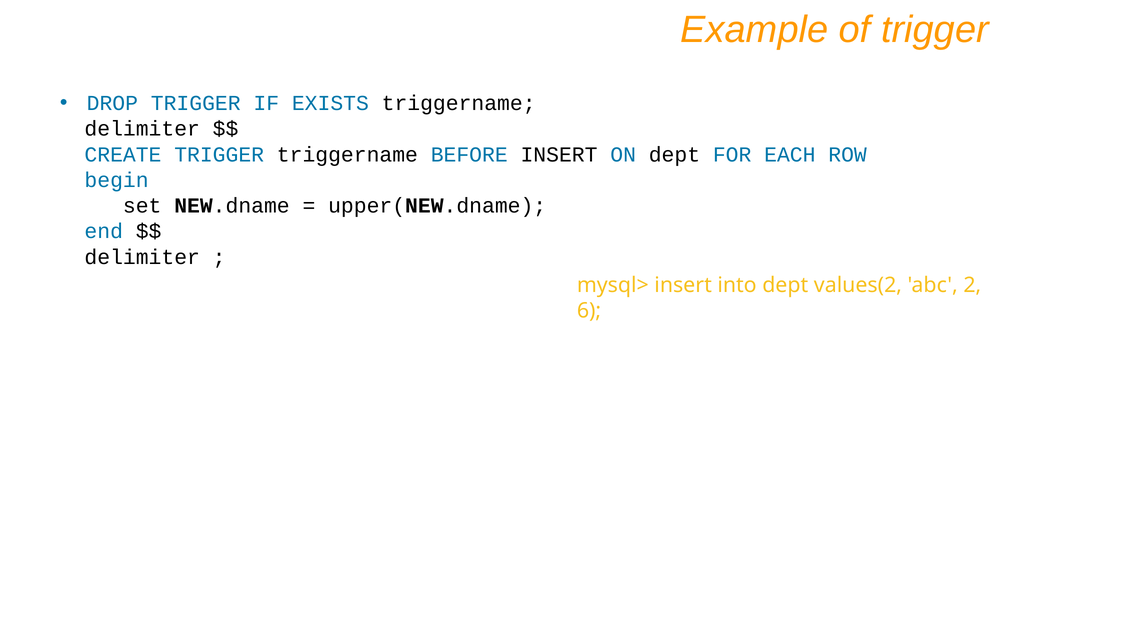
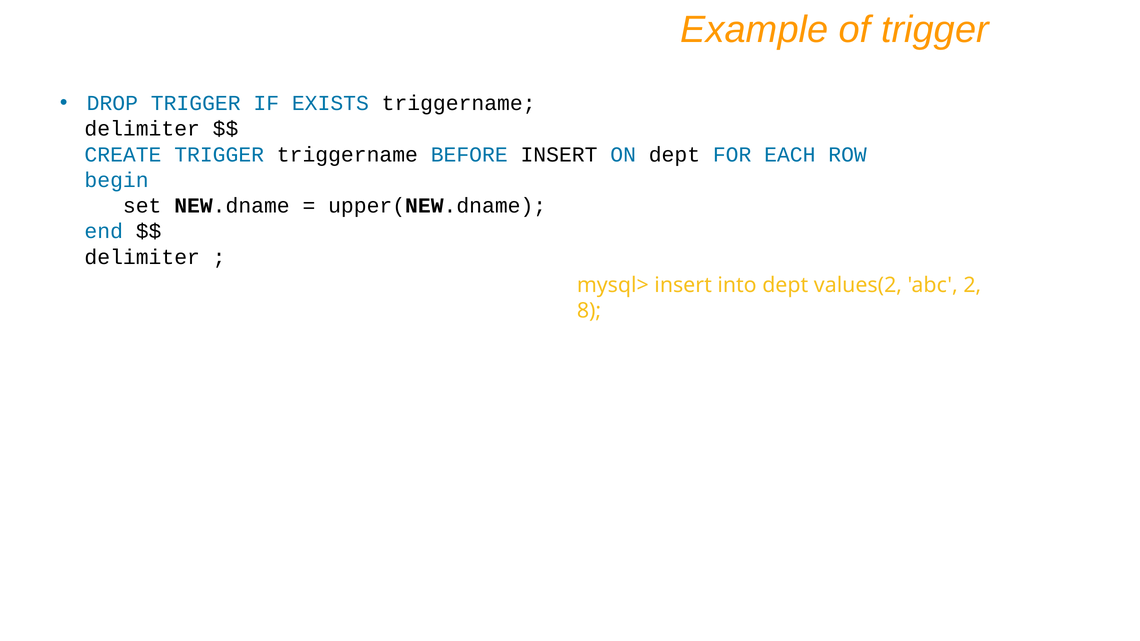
6: 6 -> 8 (589, 311)
